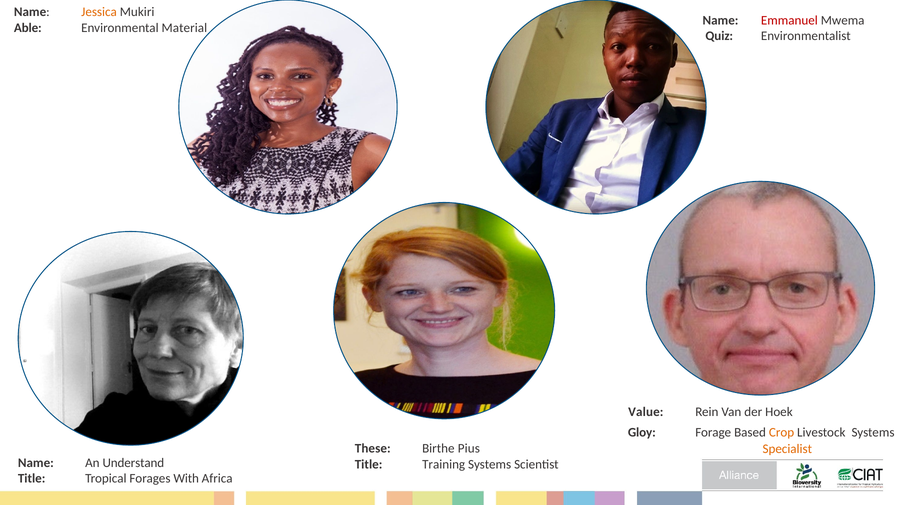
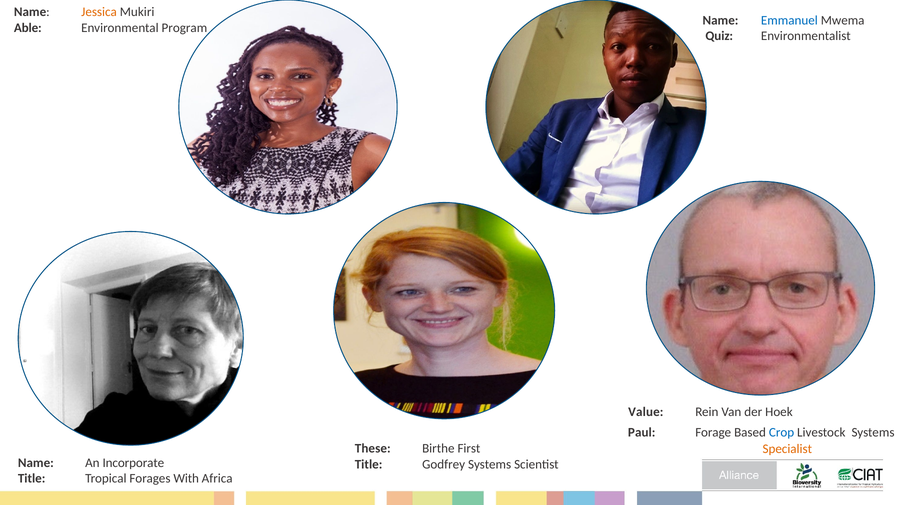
Emmanuel colour: red -> blue (789, 20)
Material: Material -> Program (184, 28)
Gloy: Gloy -> Paul (642, 432)
Crop colour: orange -> blue (782, 432)
Pius: Pius -> First (469, 448)
Understand: Understand -> Incorporate (133, 462)
Training: Training -> Godfrey (444, 464)
